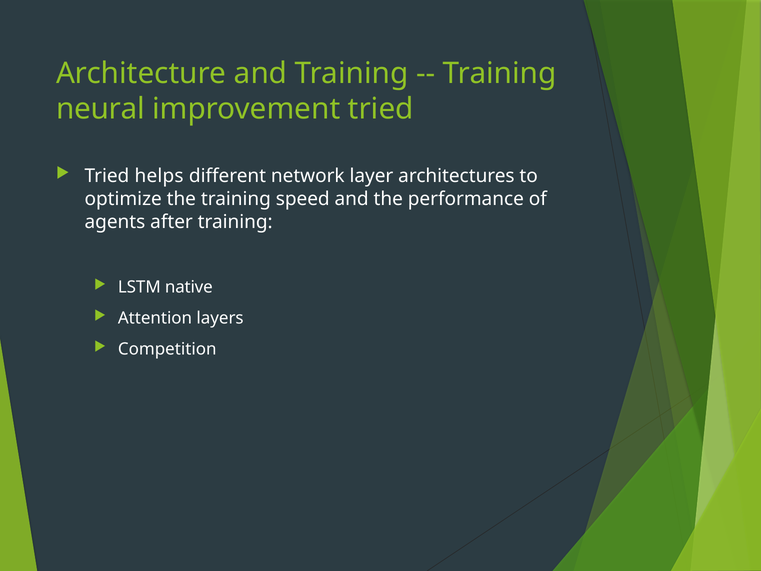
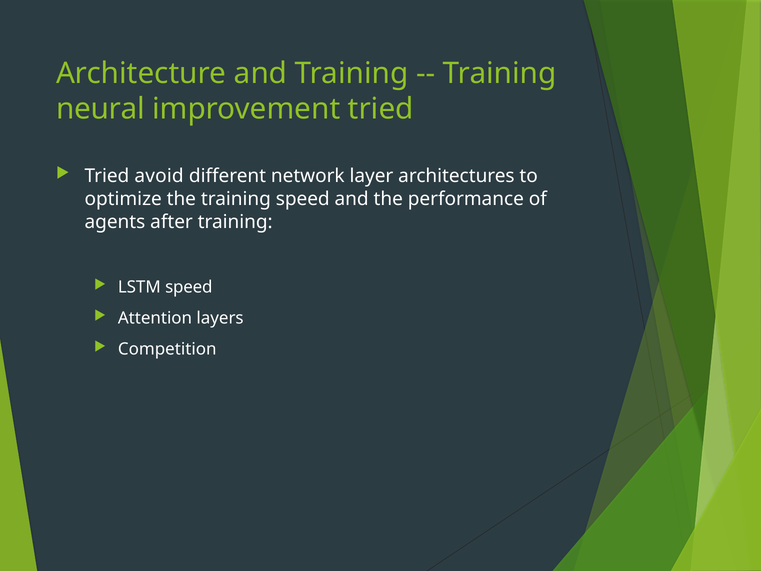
helps: helps -> avoid (159, 176)
LSTM native: native -> speed (189, 287)
